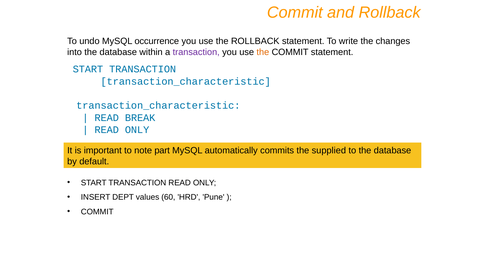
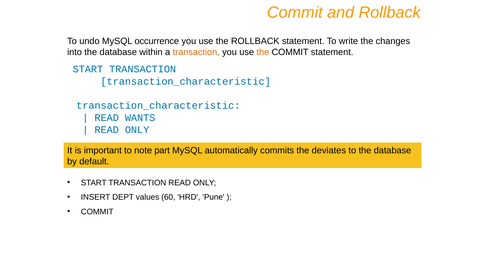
transaction colour: purple -> orange (196, 52)
BREAK: BREAK -> WANTS (140, 118)
supplied: supplied -> deviates (329, 150)
